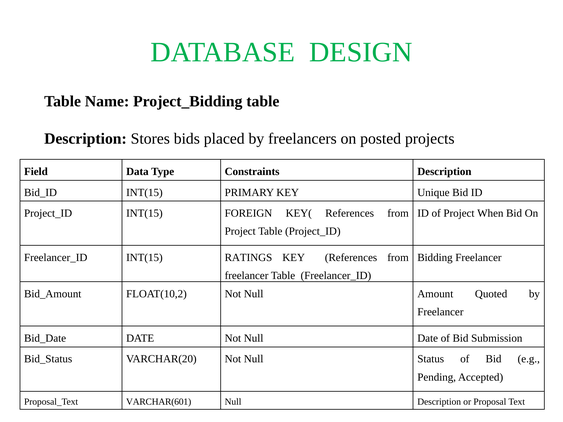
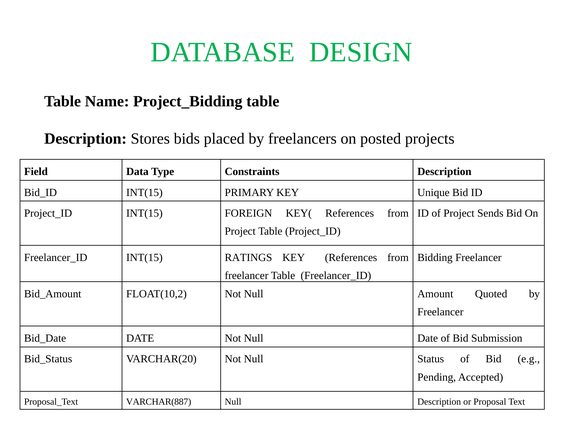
When: When -> Sends (490, 213)
VARCHAR(601: VARCHAR(601 -> VARCHAR(887 (159, 402)
